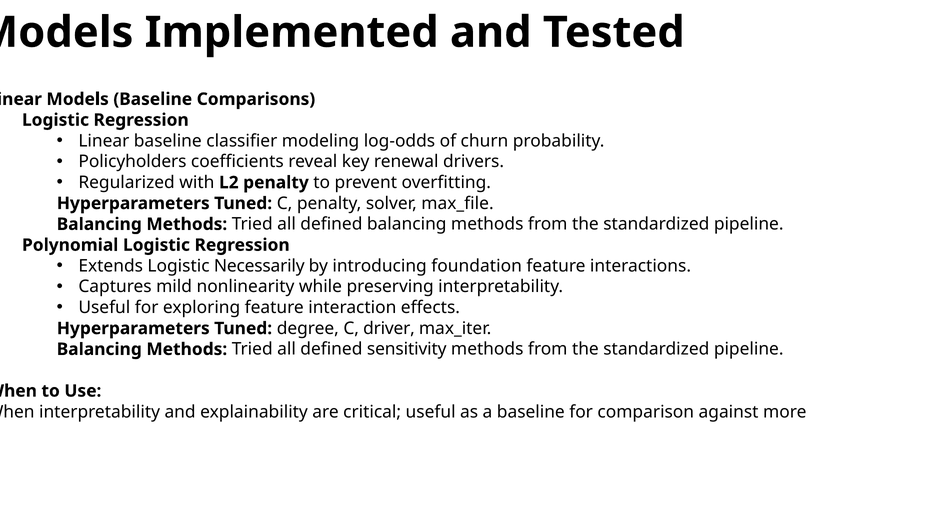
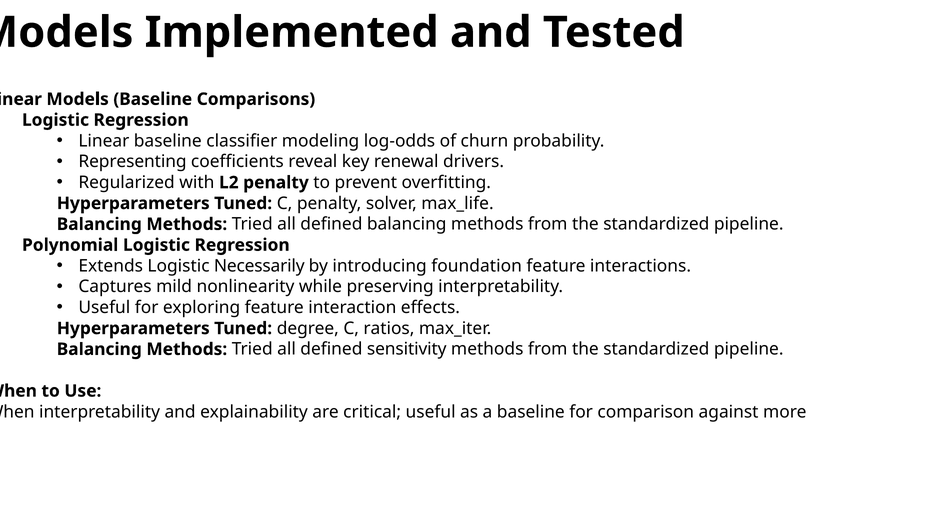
Policyholders: Policyholders -> Representing (133, 162)
max_file: max_file -> max_life (457, 203)
driver: driver -> ratios (389, 328)
